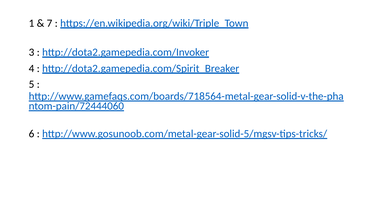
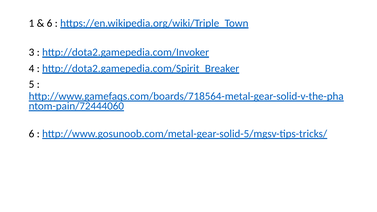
7: 7 -> 6 (50, 23)
